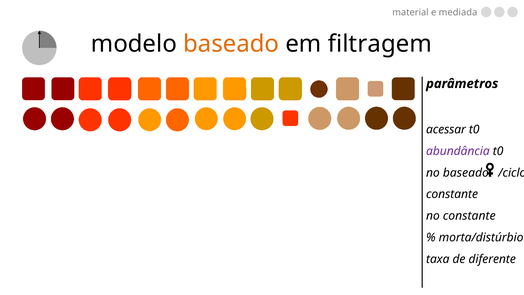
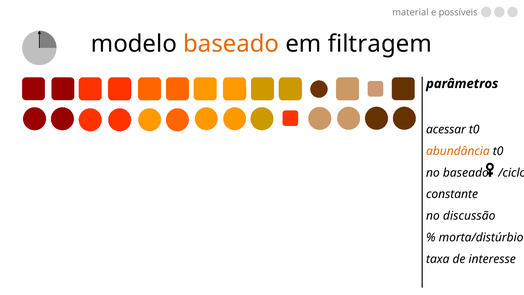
mediada: mediada -> possíveis (458, 12)
abundância colour: purple -> orange (458, 151)
no constante: constante -> discussão (469, 216)
diferente: diferente -> interesse (492, 259)
